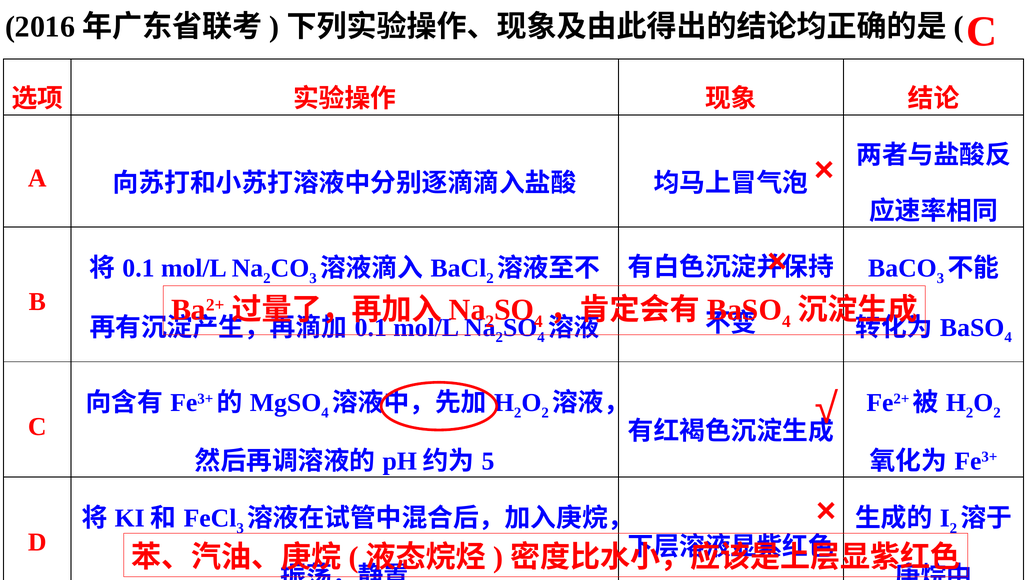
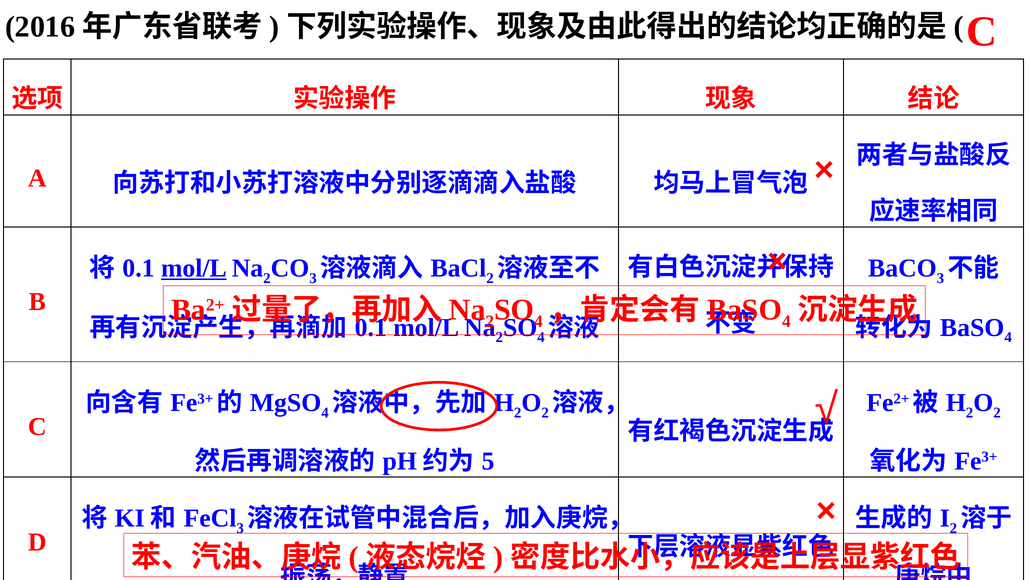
mol/L underline: none -> present (194, 268)
